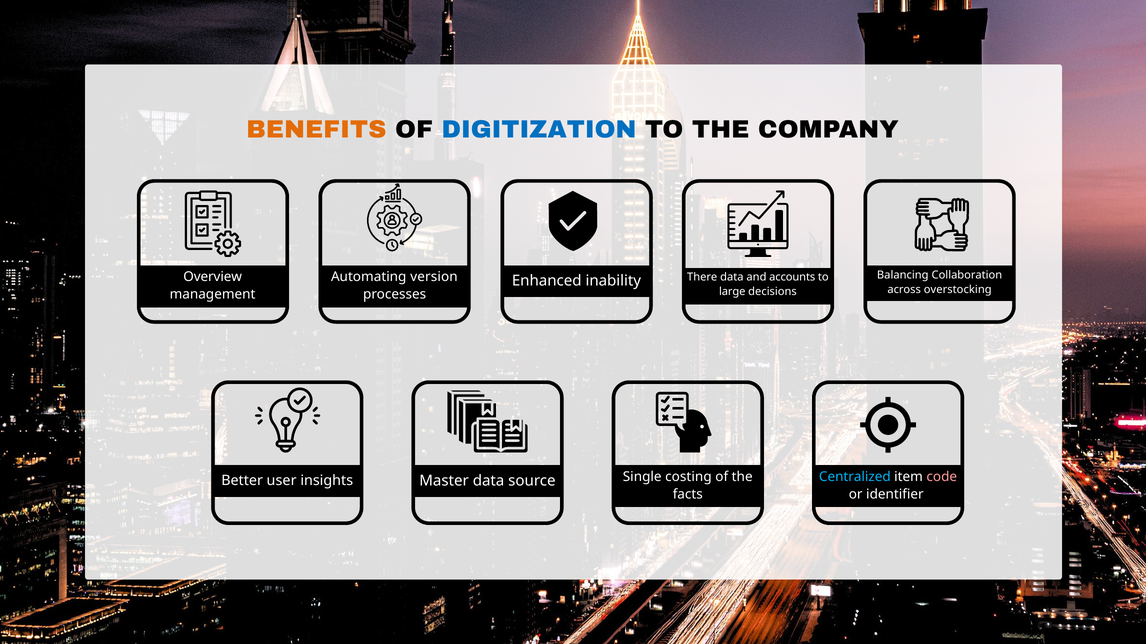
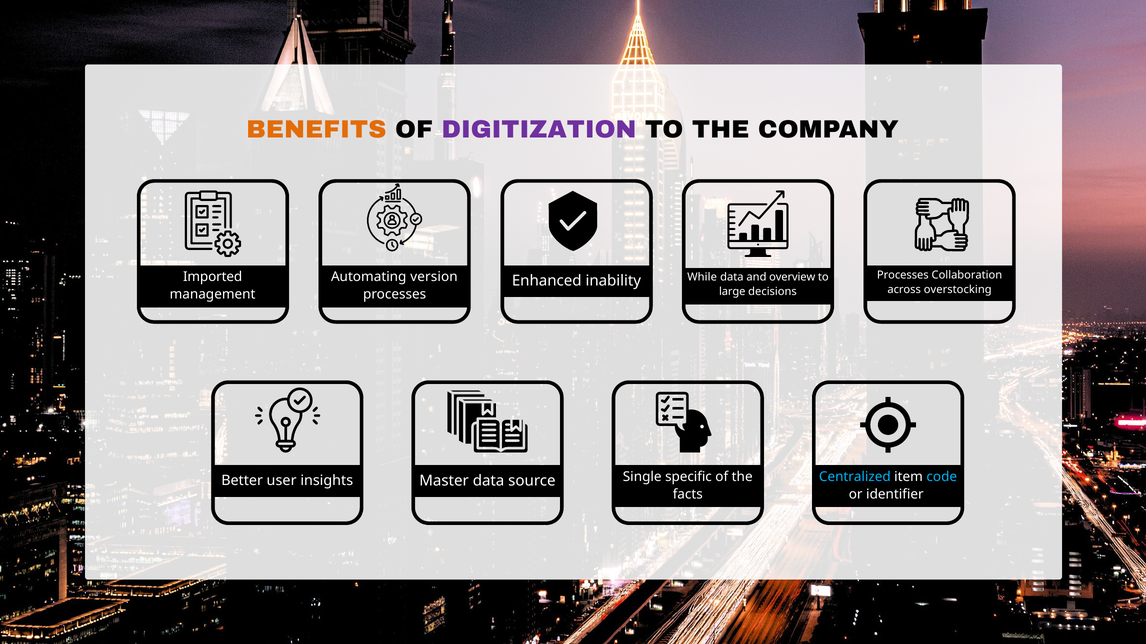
DIGITIZATION colour: blue -> purple (539, 130)
Balancing: Balancing -> Processes (903, 275)
Overview: Overview -> Imported (213, 277)
There: There -> While (702, 278)
accounts: accounts -> overview (792, 278)
code colour: pink -> light blue (942, 477)
costing: costing -> specific (688, 477)
